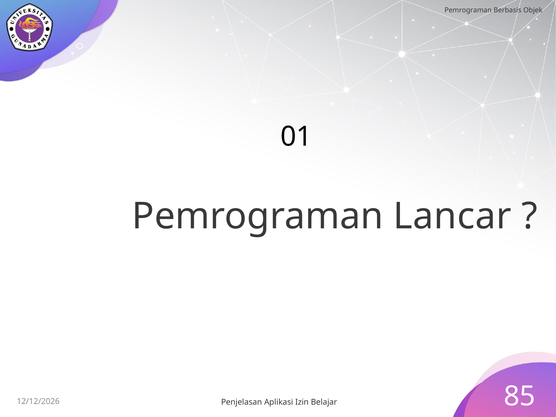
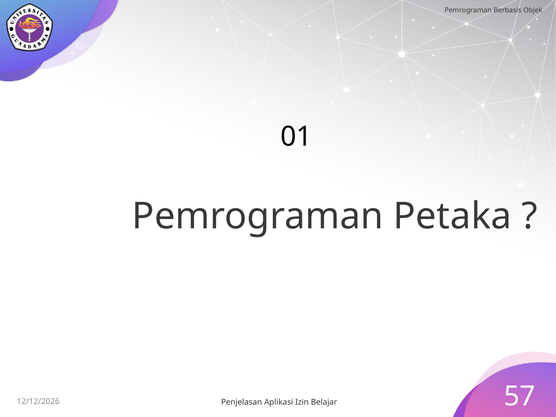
Lancar: Lancar -> Petaka (452, 216)
85: 85 -> 57 (520, 396)
